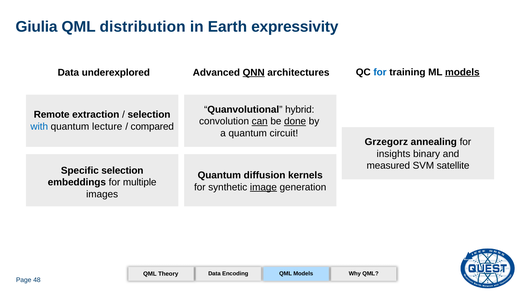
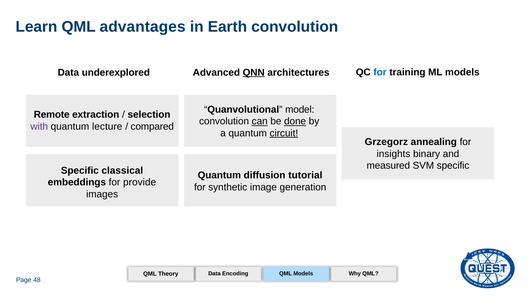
Giulia: Giulia -> Learn (36, 27)
distribution: distribution -> advantages (143, 27)
Earth expressivity: expressivity -> convolution (295, 27)
models underline: present -> none (462, 72)
hybrid: hybrid -> model (300, 110)
with colour: blue -> purple (39, 127)
circuit underline: none -> present (284, 133)
SVM satellite: satellite -> specific (453, 166)
Specific selection: selection -> classical (122, 171)
kernels: kernels -> tutorial (305, 176)
multiple: multiple -> provide (140, 183)
image underline: present -> none (263, 187)
